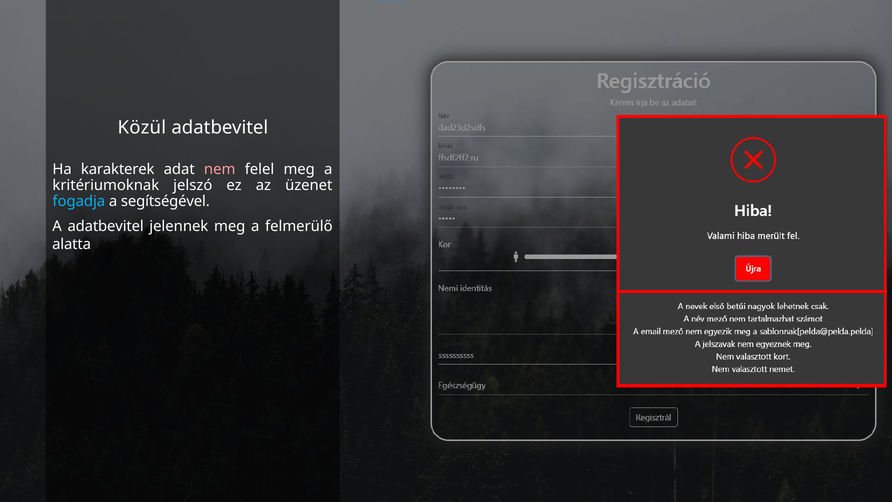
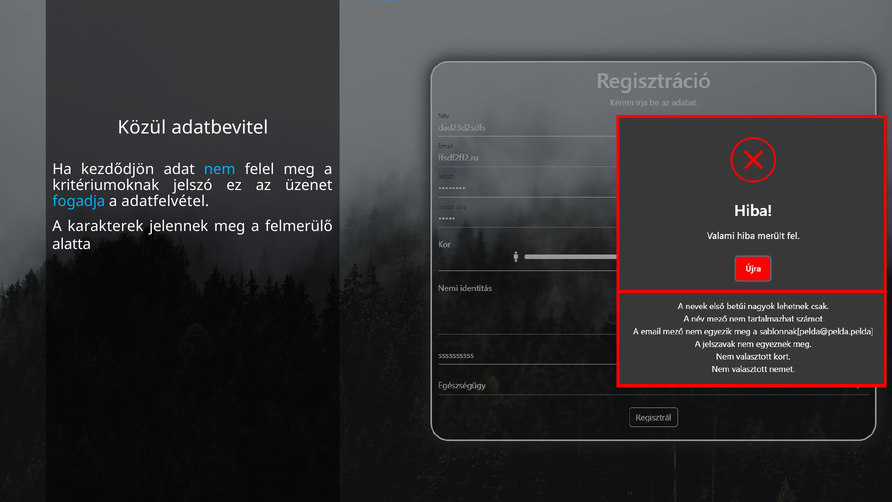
karakterek: karakterek -> kezdődjön (118, 169)
nem colour: pink -> light blue (220, 169)
segítségével: segítségével -> adatfelvétel (165, 201)
A adatbevitel: adatbevitel -> karakterek (105, 226)
